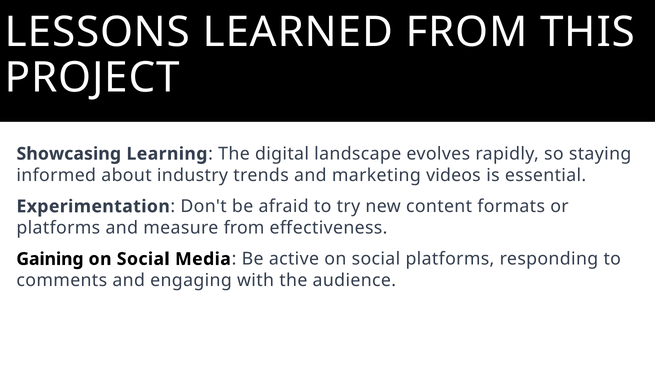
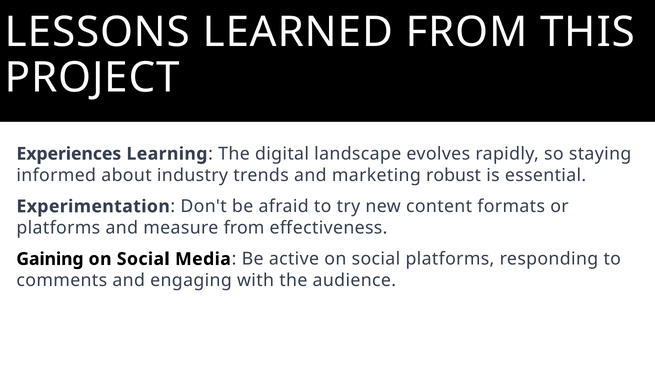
Showcasing: Showcasing -> Experiences (69, 154)
videos: videos -> robust (454, 175)
